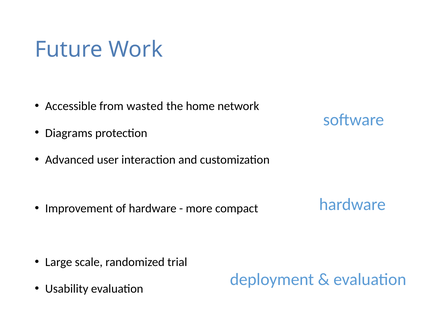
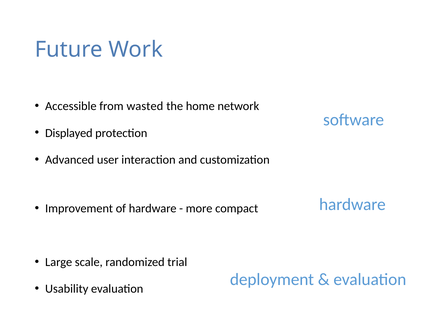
Diagrams: Diagrams -> Displayed (69, 133)
